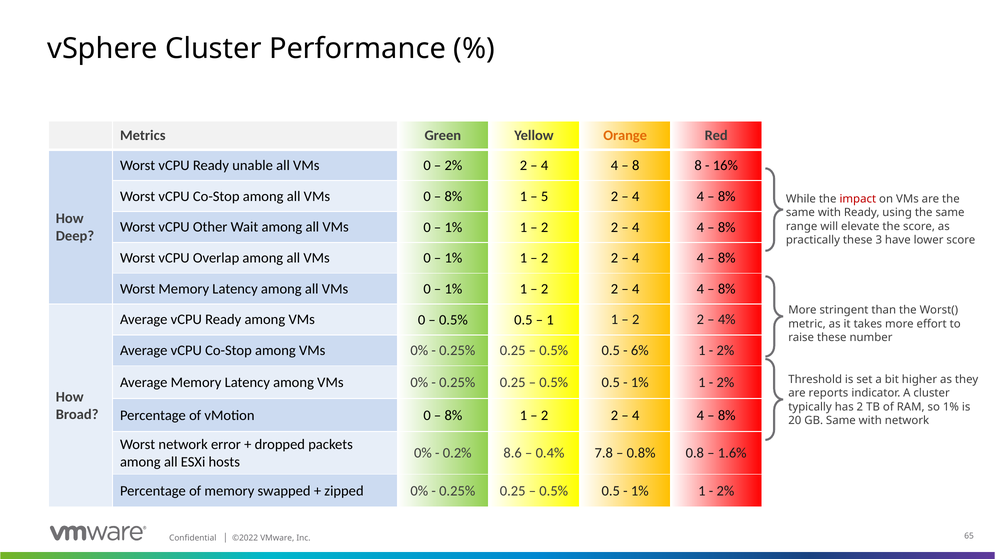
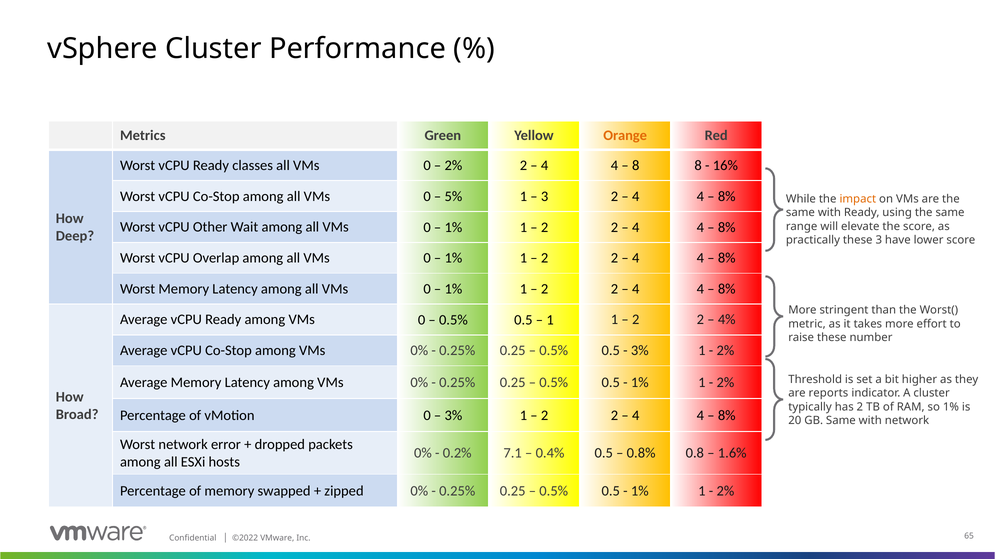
unable: unable -> classes (253, 166)
8%: 8% -> 5% (453, 197)
5: 5 -> 3 (545, 197)
impact colour: red -> orange (858, 199)
6%: 6% -> 3% (640, 351)
8%: 8% -> 3% (453, 416)
8.6: 8.6 -> 7.1 (513, 454)
0.4% 7.8: 7.8 -> 0.5 (604, 454)
